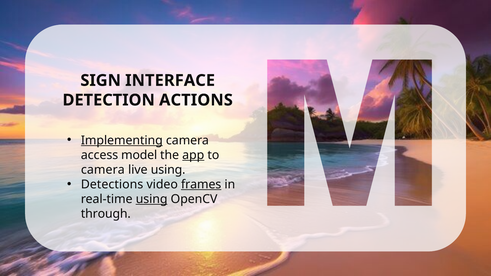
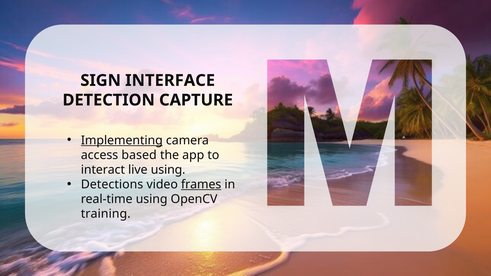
ACTIONS: ACTIONS -> CAPTURE (196, 100)
model: model -> based (139, 155)
app underline: present -> none (193, 155)
camera: camera -> interact (103, 170)
using underline: present -> none (152, 199)
through: through -> training (106, 214)
